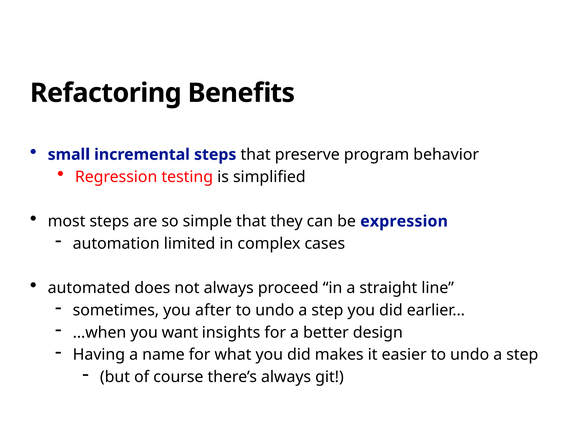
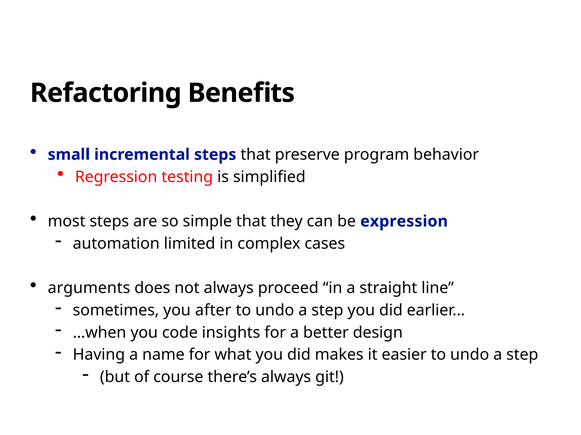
automated: automated -> arguments (89, 289)
want: want -> code (180, 333)
